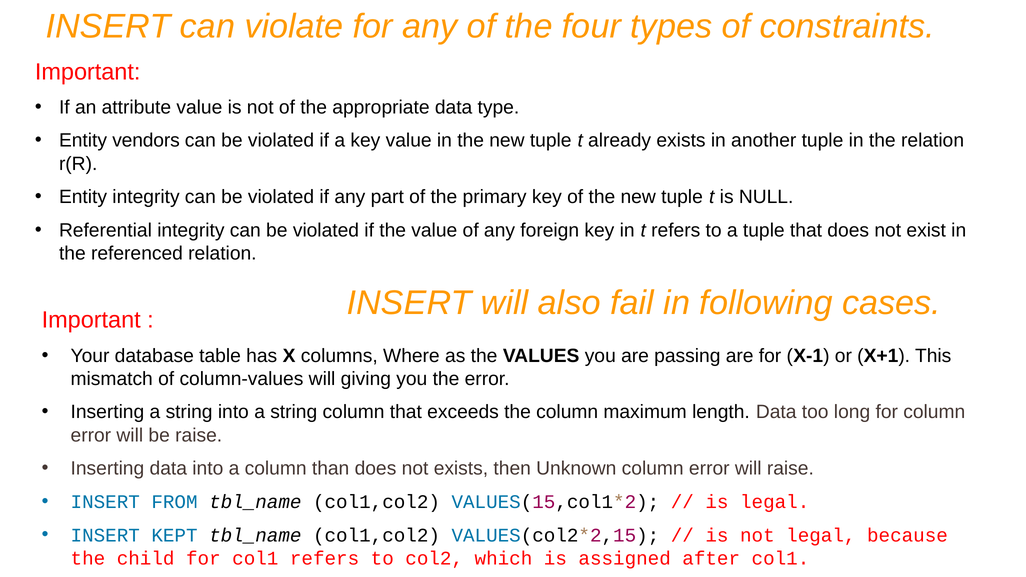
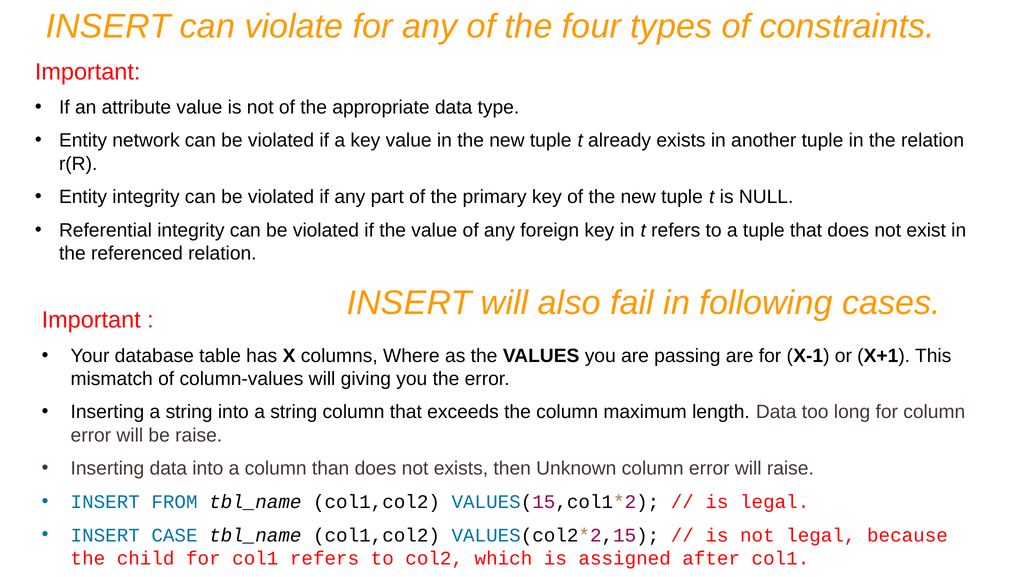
vendors: vendors -> network (146, 141)
KEPT: KEPT -> CASE (174, 535)
